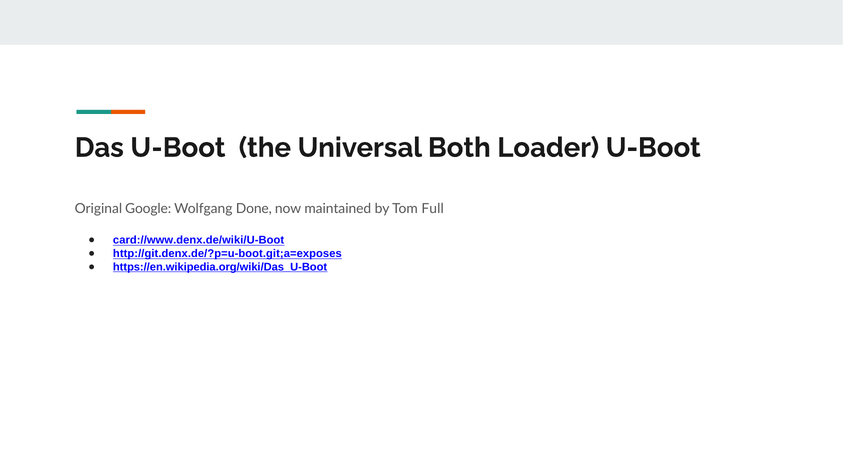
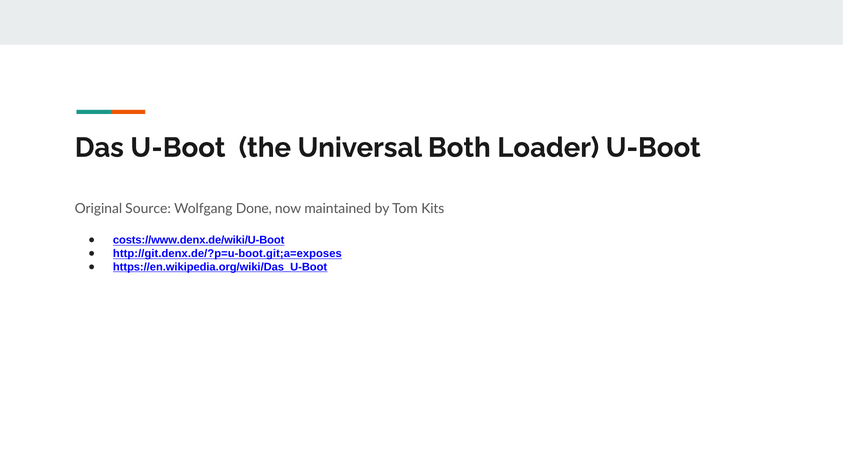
Google: Google -> Source (148, 209)
Full: Full -> Kits (433, 209)
card://www.denx.de/wiki/U-Boot: card://www.denx.de/wiki/U-Boot -> costs://www.denx.de/wiki/U-Boot (199, 240)
